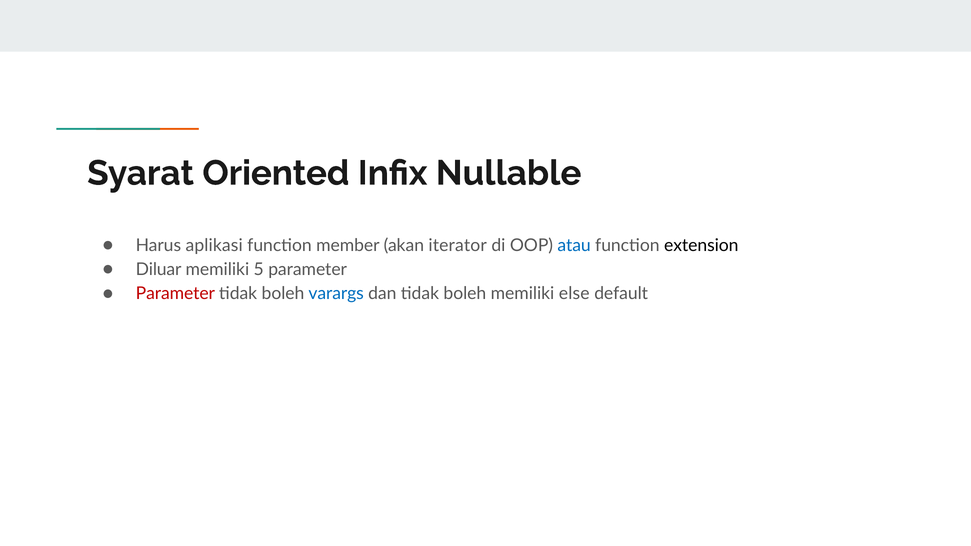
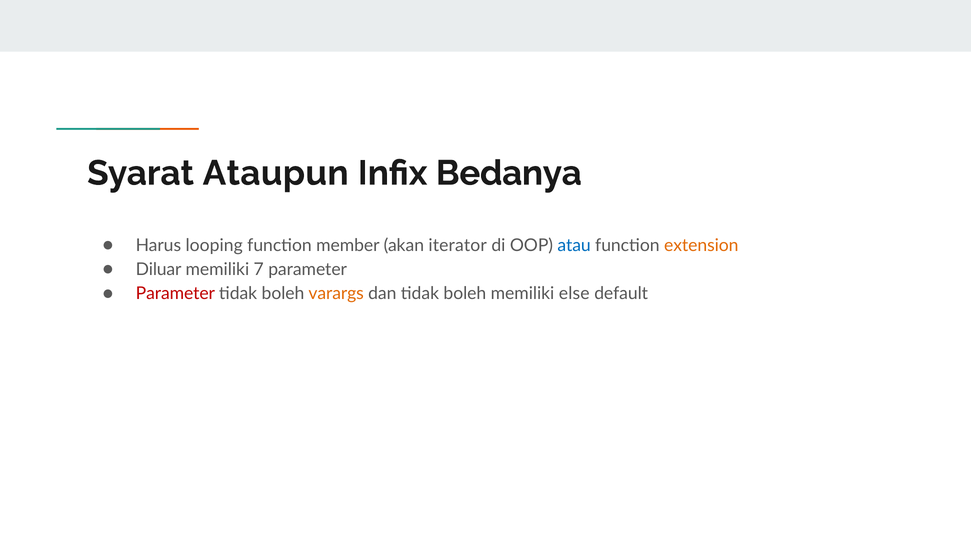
Oriented: Oriented -> Ataupun (276, 173)
Nullable: Nullable -> Bedanya (509, 173)
aplikasi: aplikasi -> looping (214, 245)
extension colour: black -> orange (701, 245)
5: 5 -> 7 (259, 270)
varargs colour: blue -> orange (336, 294)
